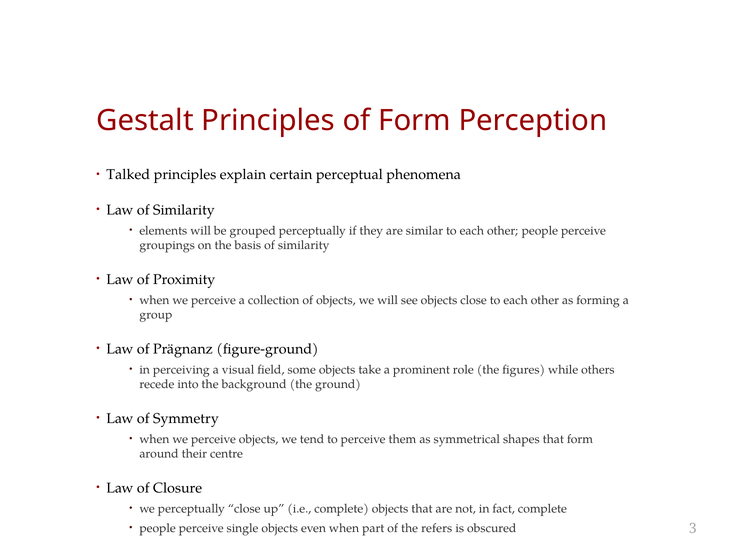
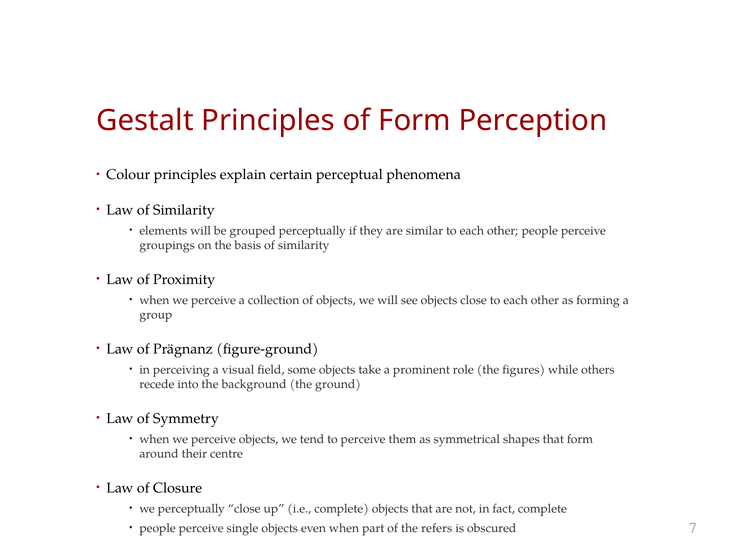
Talked: Talked -> Colour (128, 175)
3: 3 -> 7 (693, 529)
